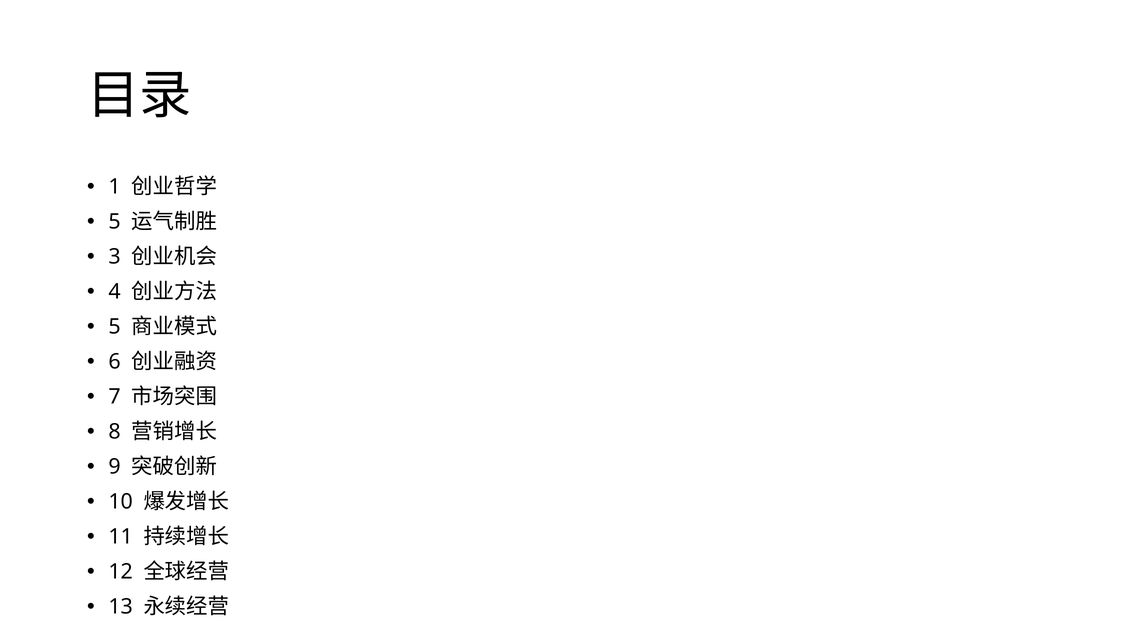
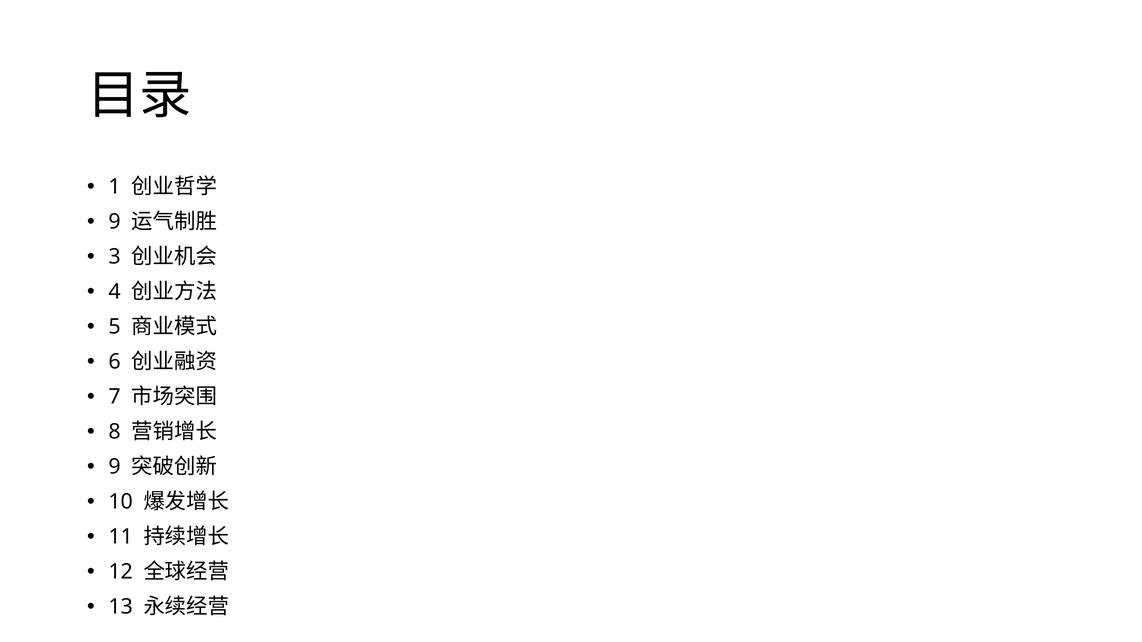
5: 5 -> 9 (115, 222)
